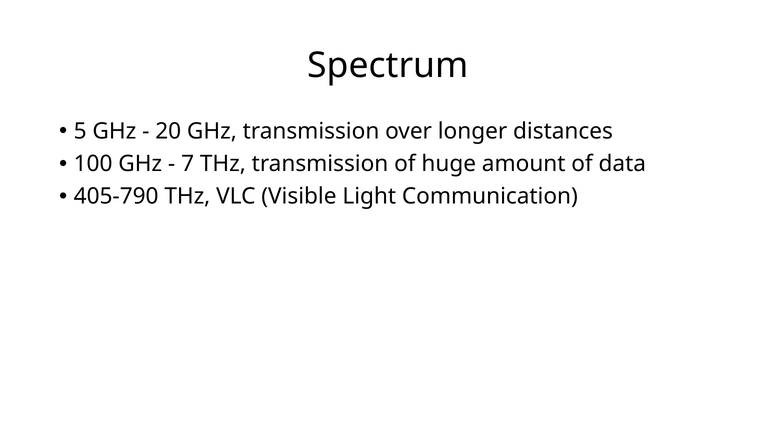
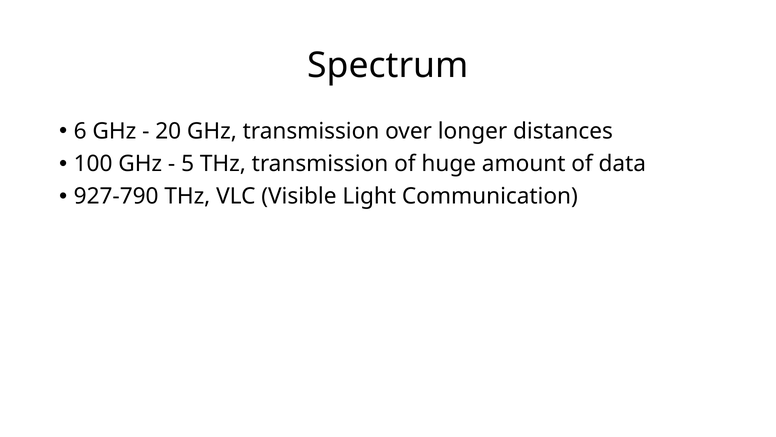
5: 5 -> 6 (80, 131)
7: 7 -> 5 (188, 164)
405-790: 405-790 -> 927-790 (116, 196)
